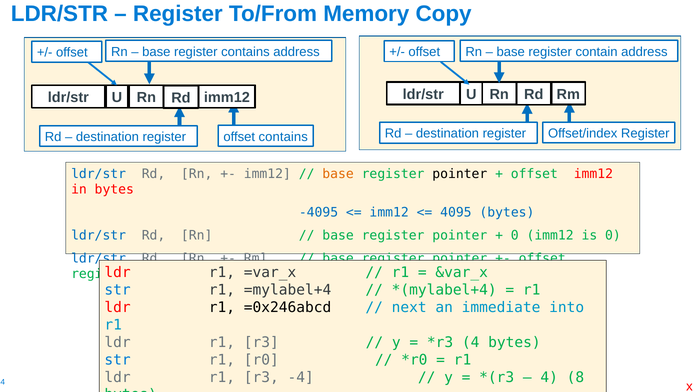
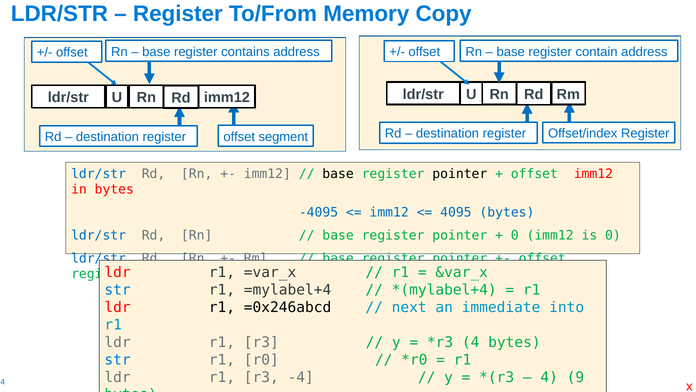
offset contains: contains -> segment (283, 137)
base colour: orange -> black (338, 174)
8: 8 -> 9 (575, 377)
